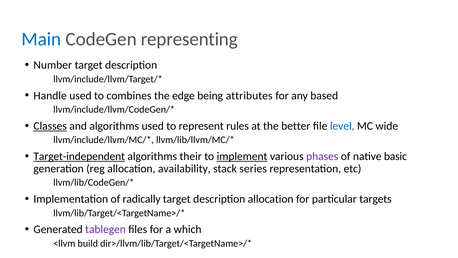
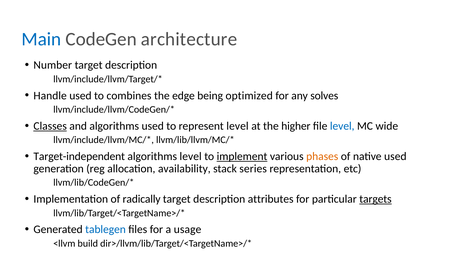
representing: representing -> architecture (189, 39)
attributes: attributes -> optimized (249, 95)
based: based -> solves (324, 95)
represent rules: rules -> level (237, 126)
better: better -> higher (296, 126)
Target-independent underline: present -> none (79, 156)
algorithms their: their -> level (191, 156)
phases colour: purple -> orange (322, 156)
native basic: basic -> used (395, 156)
description allocation: allocation -> attributes (271, 199)
targets underline: none -> present (375, 199)
tablegen colour: purple -> blue (106, 229)
which: which -> usage (188, 229)
